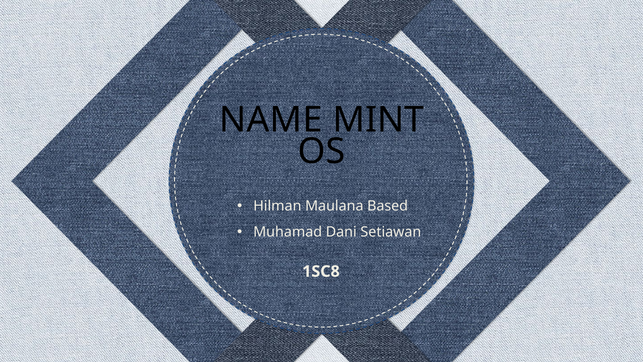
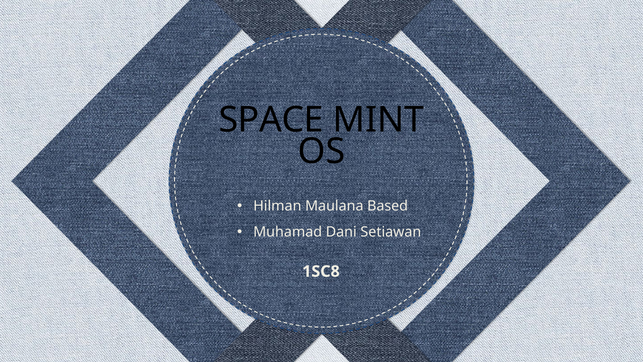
NAME: NAME -> SPACE (271, 120)
